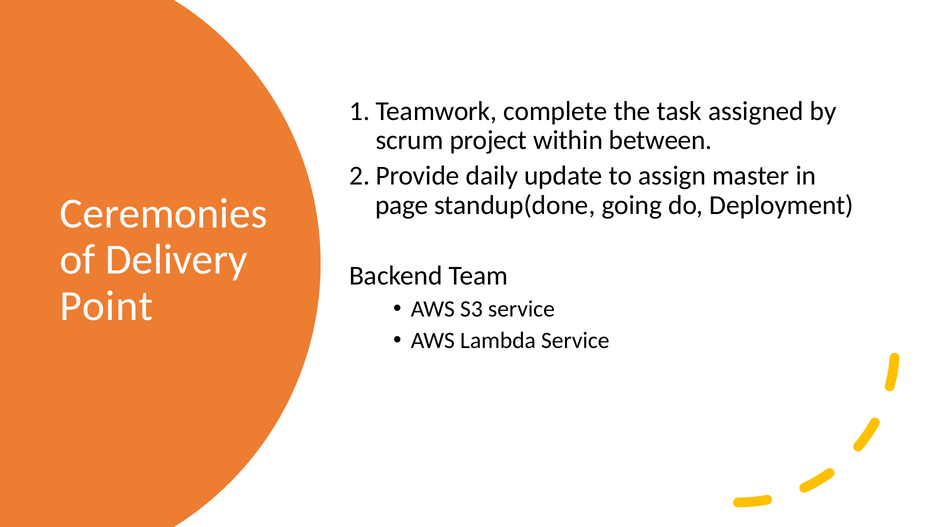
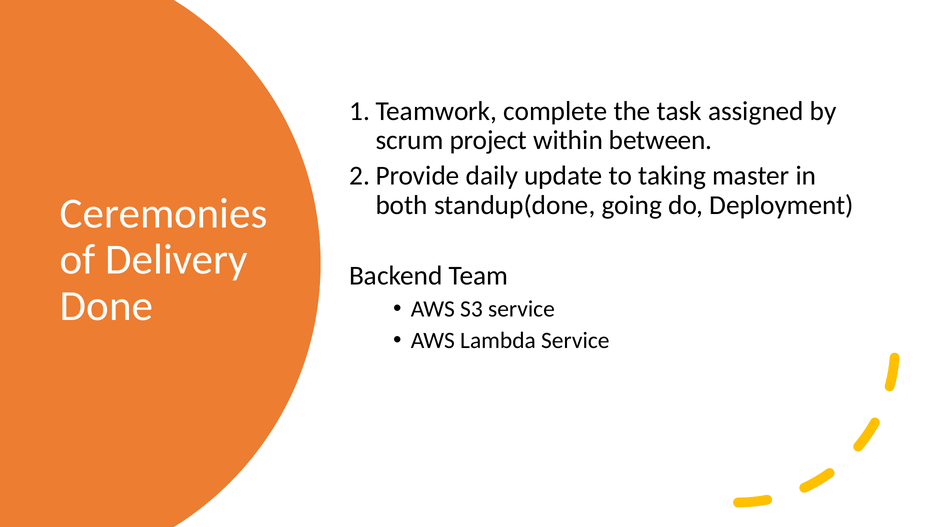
assign: assign -> taking (672, 176)
page: page -> both (402, 205)
Point: Point -> Done (107, 307)
